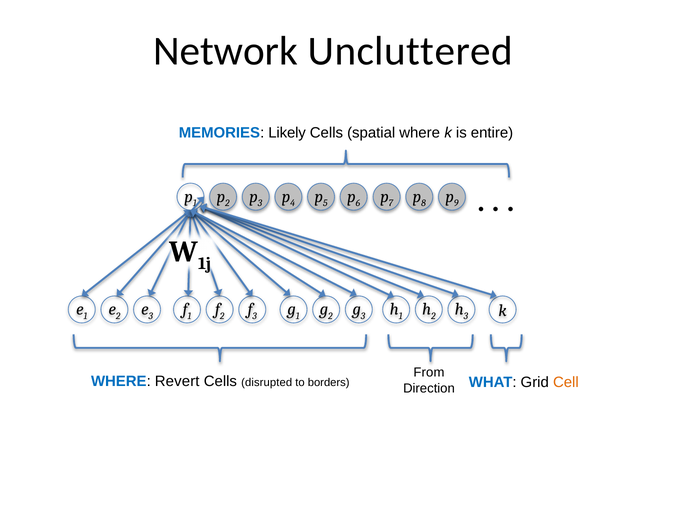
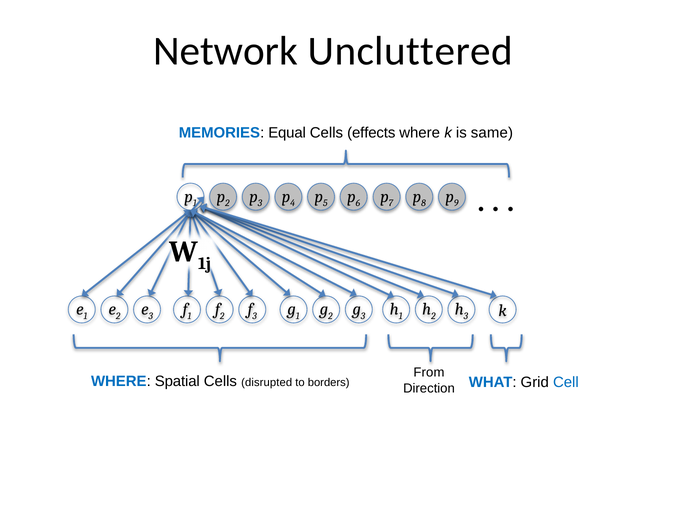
Likely: Likely -> Equal (287, 133)
spatial: spatial -> effects (371, 133)
entire: entire -> same (492, 133)
Revert: Revert -> Spatial (177, 381)
Cell colour: orange -> blue (566, 382)
